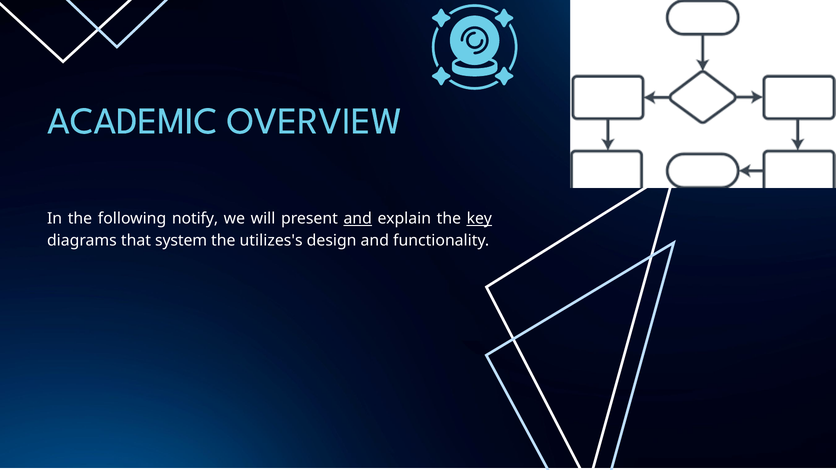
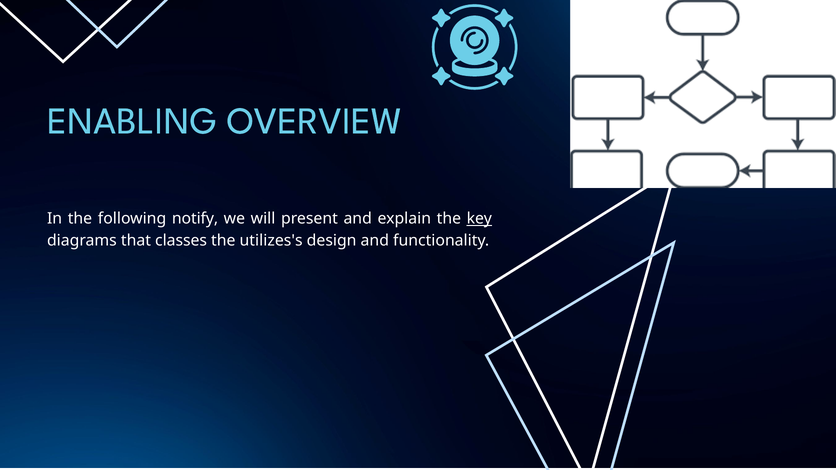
ACADEMIC: ACADEMIC -> ENABLING (132, 121)
and underline: present -> none (358, 219)
system: system -> classes (181, 241)
